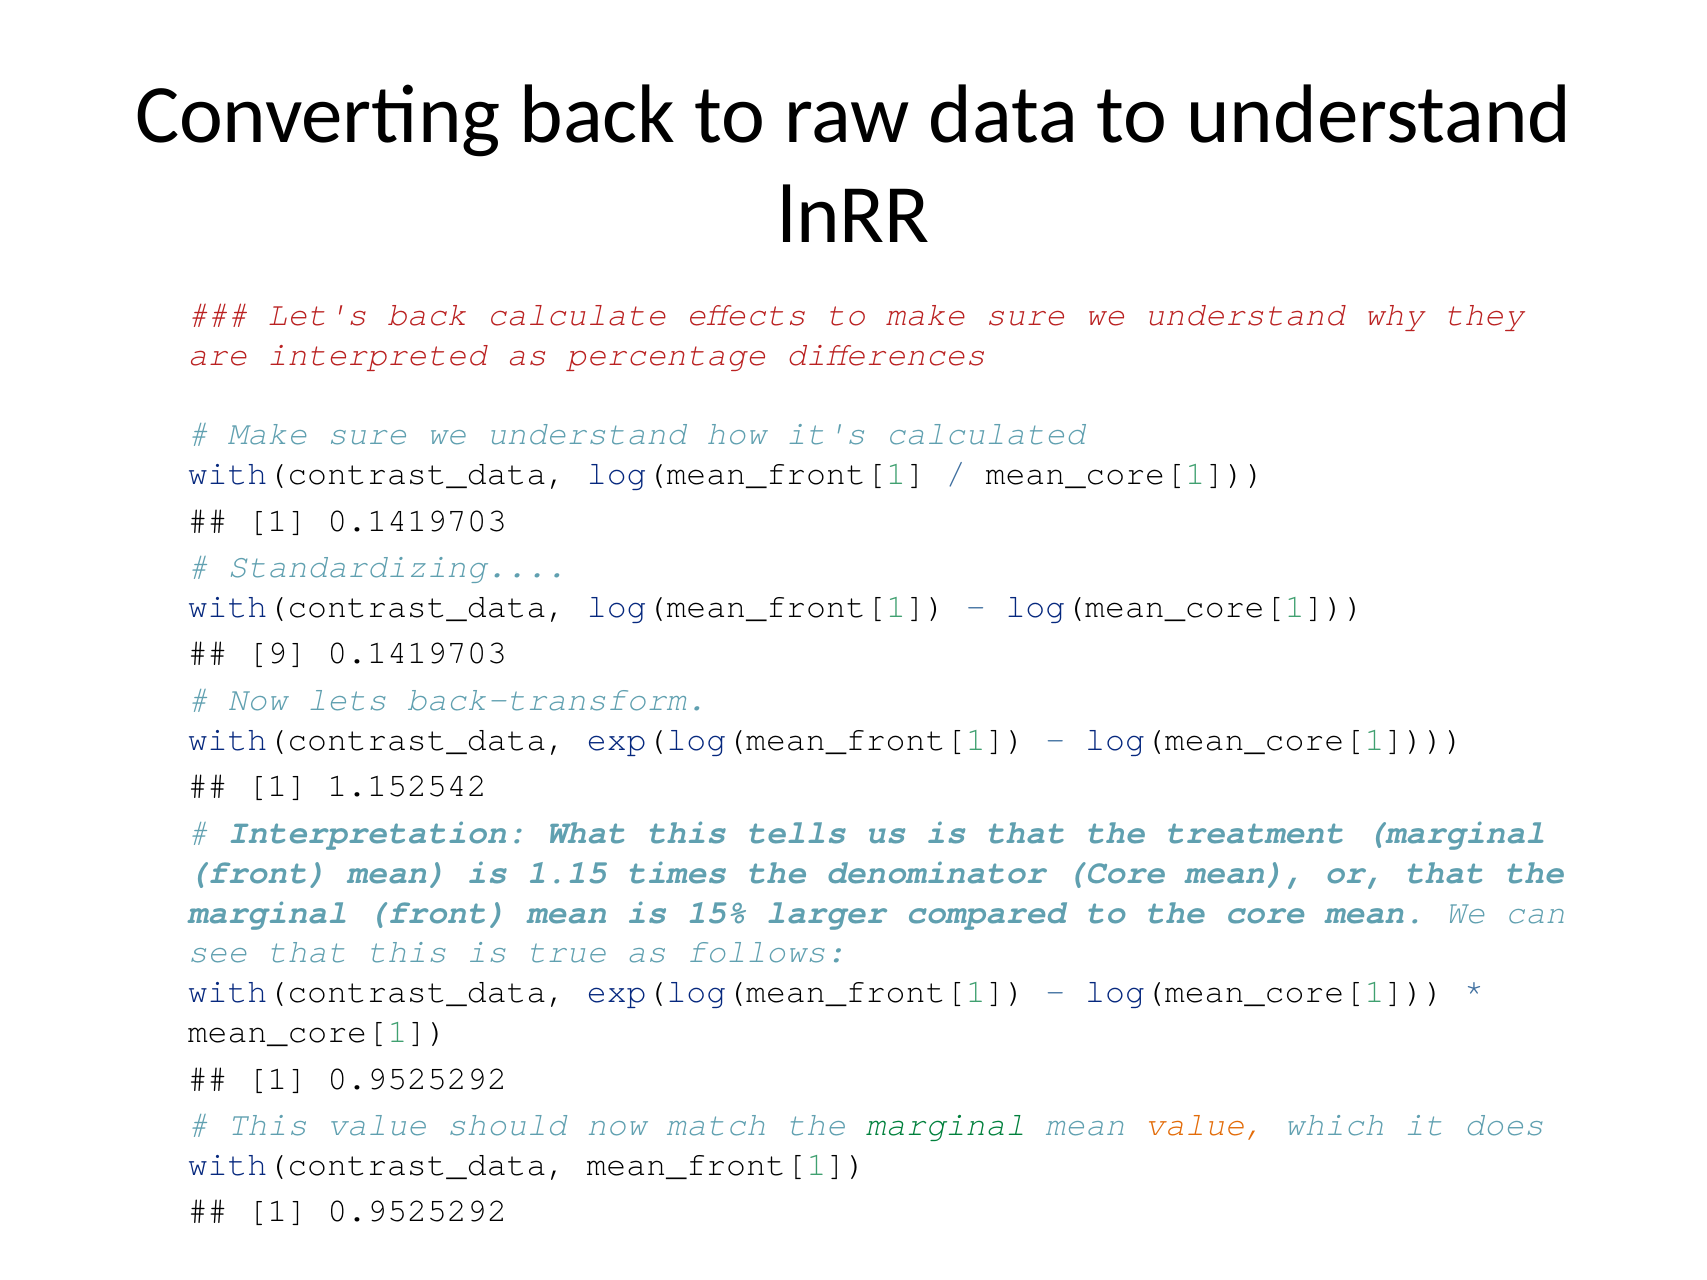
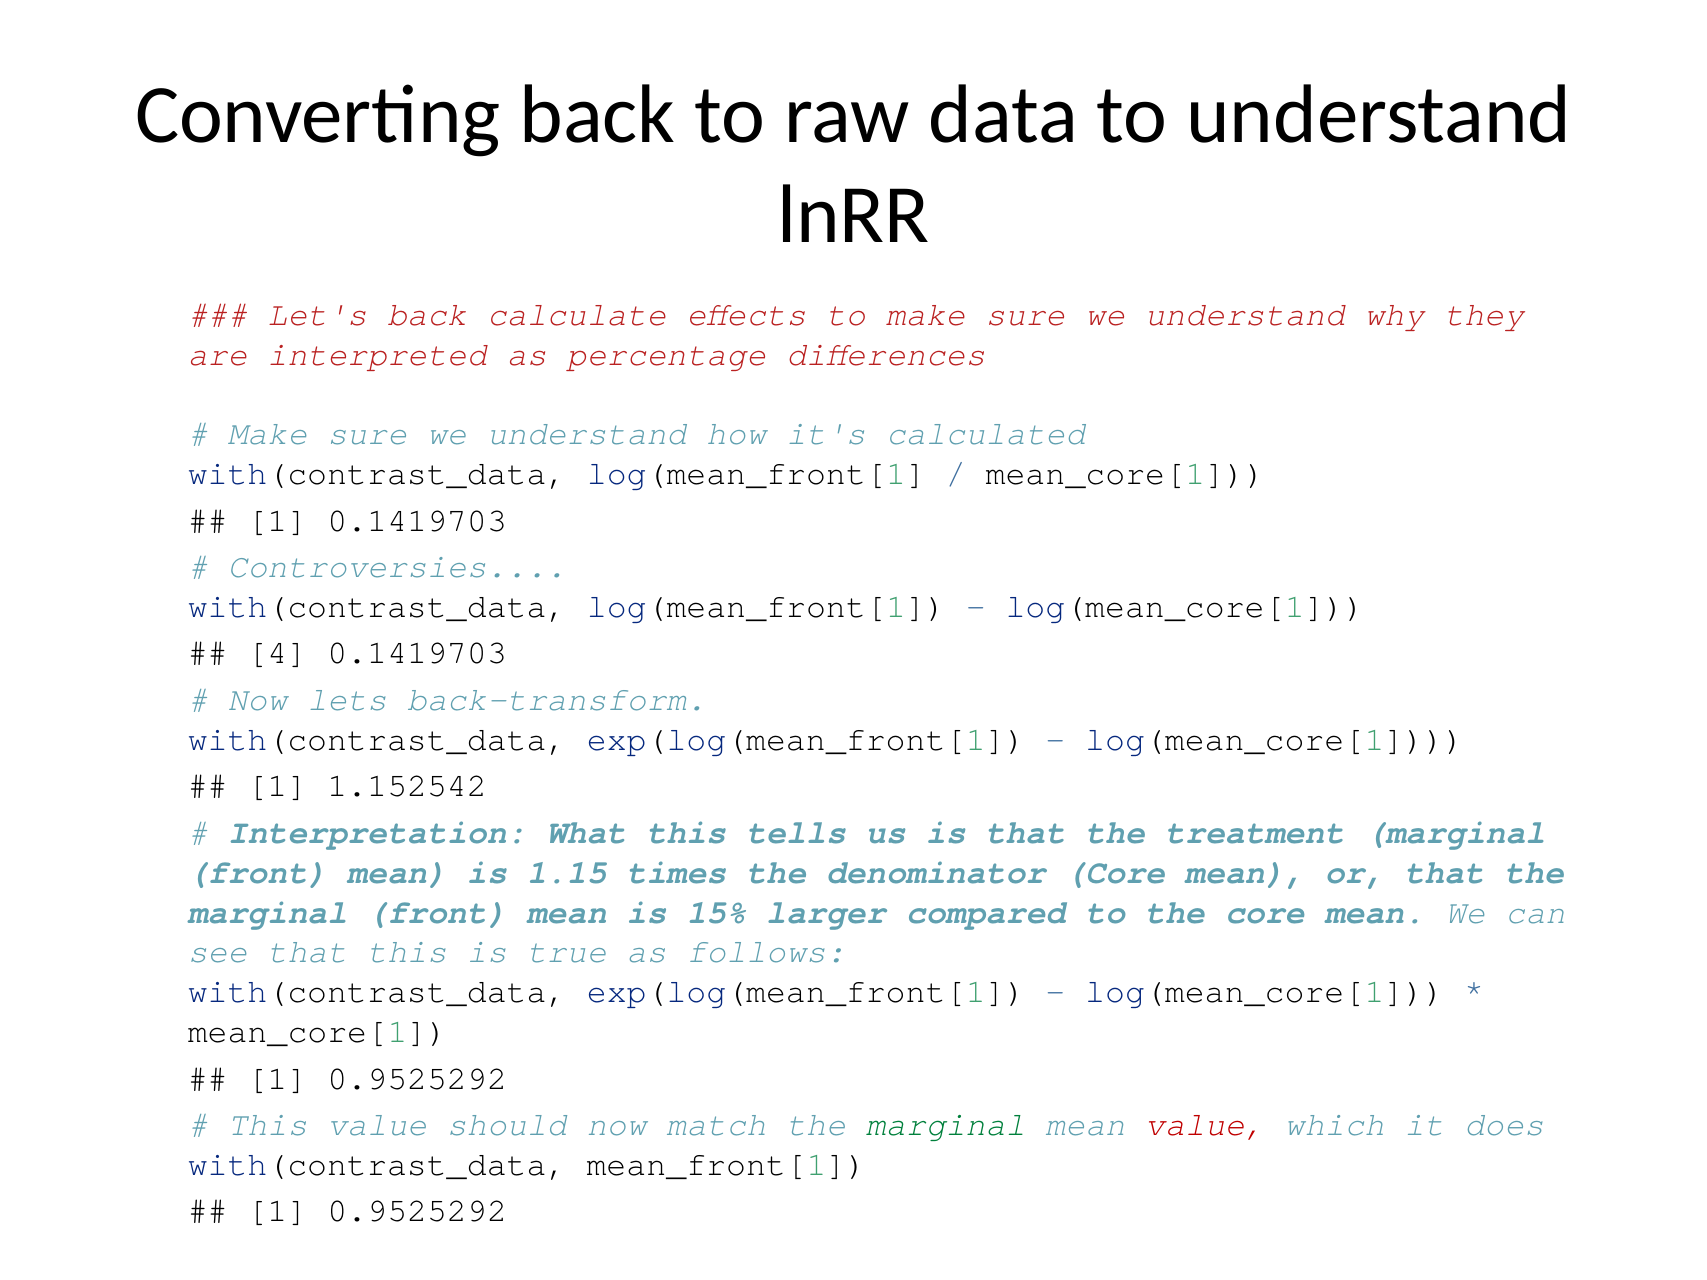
Standardizing: Standardizing -> Controversies (397, 567)
9: 9 -> 4 (277, 653)
value colour: orange -> red (1205, 1125)
